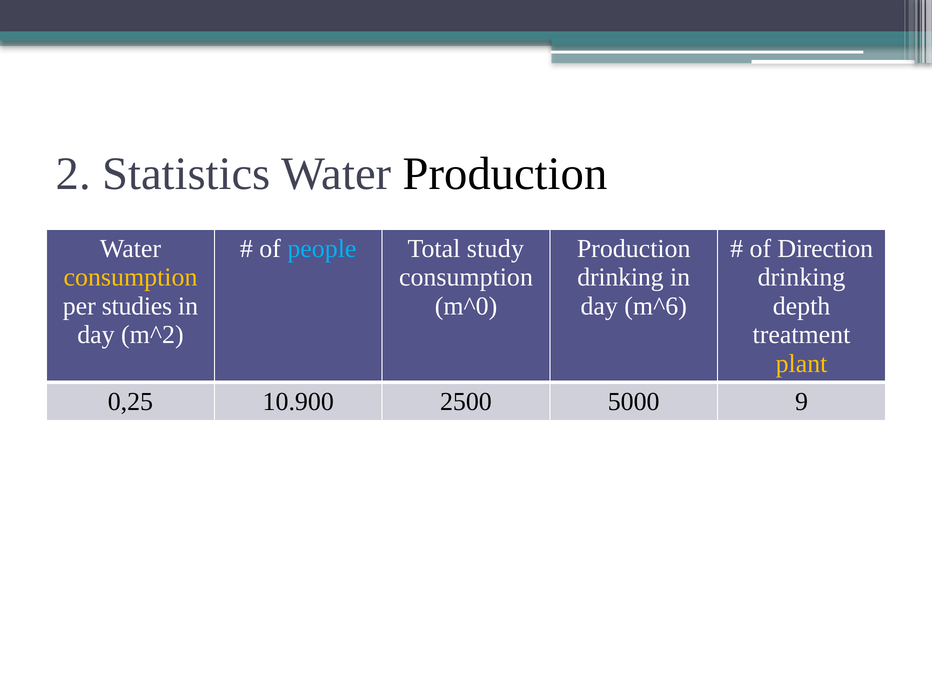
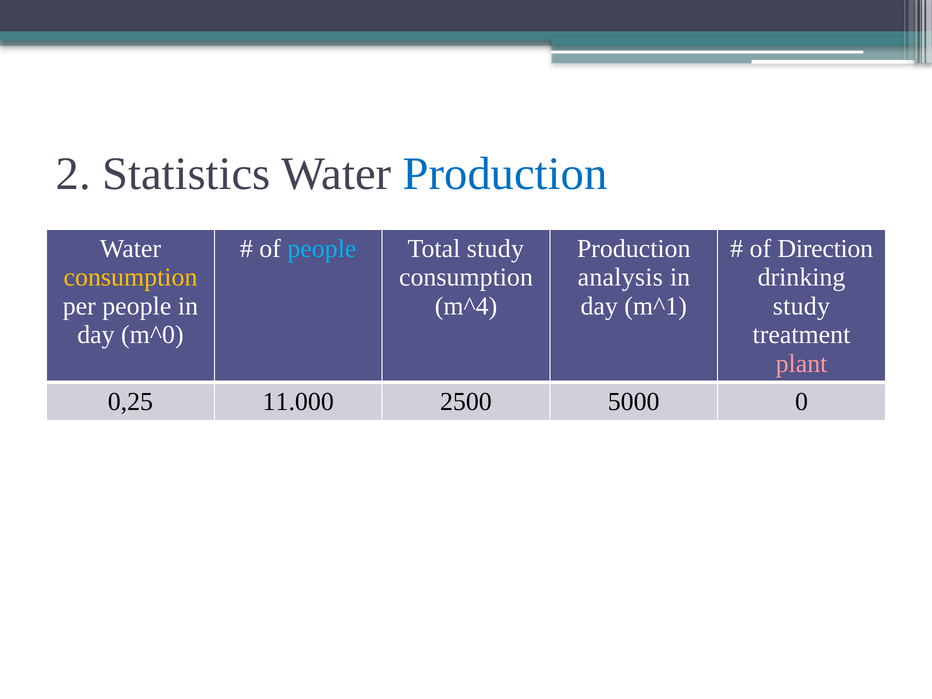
Production colour: black -> blue (505, 174)
drinking: drinking -> analysis (620, 277)
per studies: studies -> people (137, 306)
m^0: m^0 -> m^4 (466, 306)
m^6: m^6 -> m^1 (656, 306)
depth: depth -> study (801, 306)
m^2: m^2 -> m^0 (152, 335)
plant colour: yellow -> pink (802, 363)
10.900: 10.900 -> 11.000 (298, 402)
9: 9 -> 0 (802, 402)
